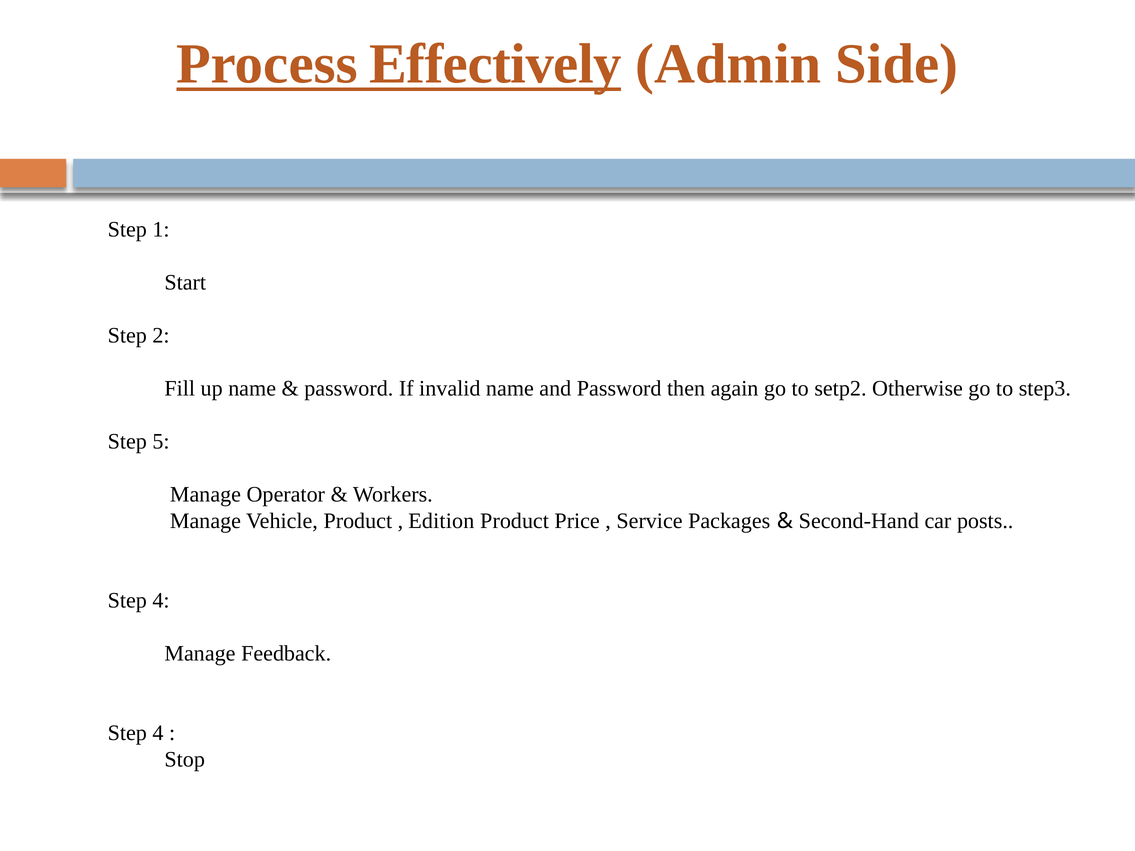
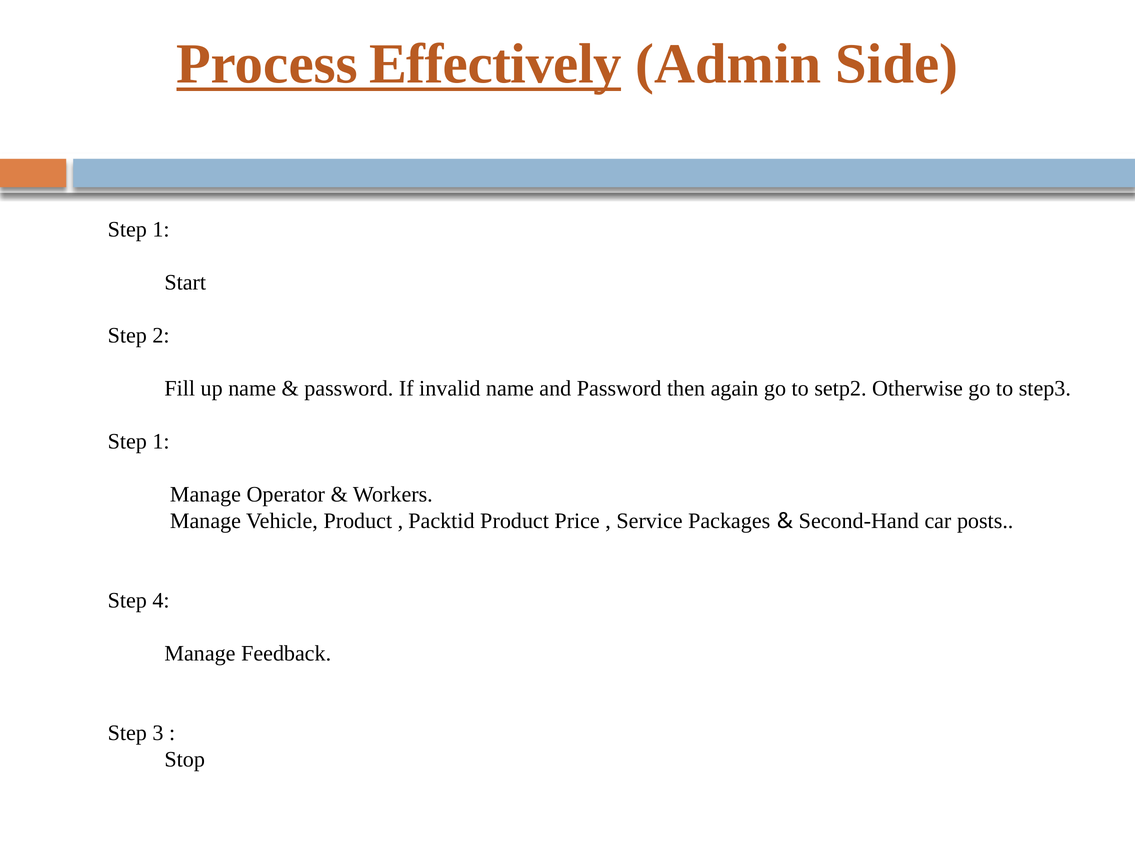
5: 5 -> 1 (161, 441)
Edition: Edition -> Packtid (441, 521)
4: 4 -> 3 (158, 733)
